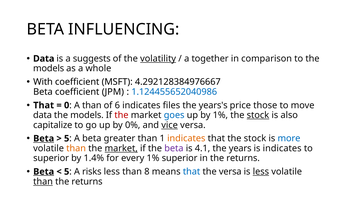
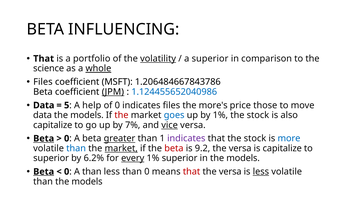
Data: Data -> That (44, 59)
suggests: suggests -> portfolio (92, 59)
a together: together -> superior (210, 59)
models: models -> science (49, 68)
whole underline: none -> present (98, 68)
With: With -> Files (43, 82)
4.292128384976667: 4.292128384976667 -> 1.206484667843786 (178, 82)
JPM underline: none -> present (113, 92)
That: That -> Data (44, 105)
0: 0 -> 5 (67, 105)
A than: than -> help (92, 105)
of 6: 6 -> 0 (117, 105)
years's: years's -> more's (213, 105)
stock underline: present -> none (258, 115)
0%: 0% -> 7% (133, 125)
5: 5 -> 0 (67, 138)
greater underline: none -> present (120, 138)
indicates colour: orange -> purple (186, 138)
than colour: orange -> blue (76, 148)
beta colour: purple -> red (174, 148)
4.1: 4.1 -> 9.2 (203, 148)
years: years -> versa (240, 148)
is indicates: indicates -> capitalize (282, 148)
1.4%: 1.4% -> 6.2% (94, 158)
every underline: none -> present (133, 158)
in the returns: returns -> models (243, 158)
5: 5 -> 0 (67, 172)
A risks: risks -> than (92, 172)
than 8: 8 -> 0 (147, 172)
that colour: blue -> red (192, 172)
than underline: present -> none (43, 181)
returns: returns -> models (87, 181)
